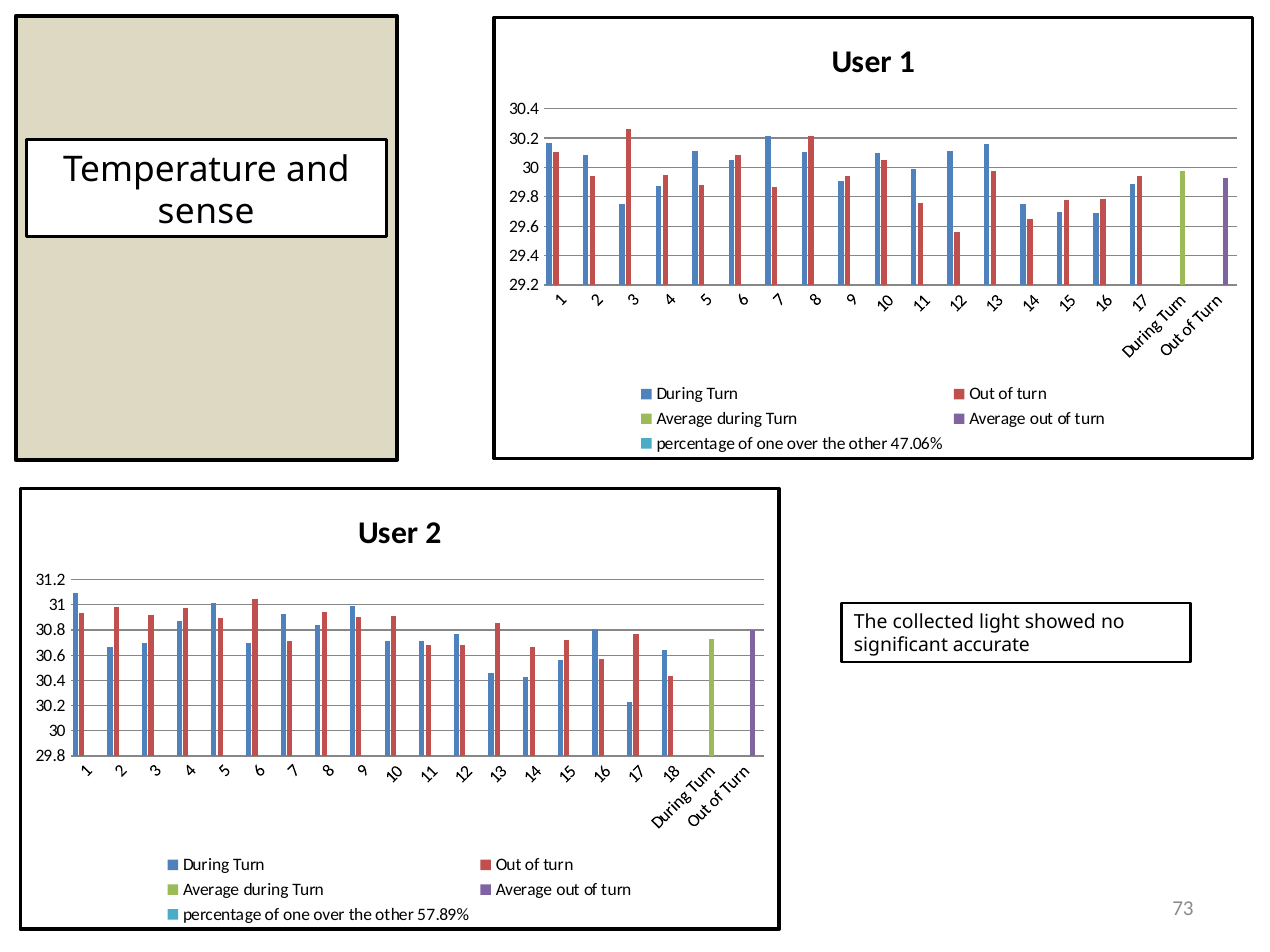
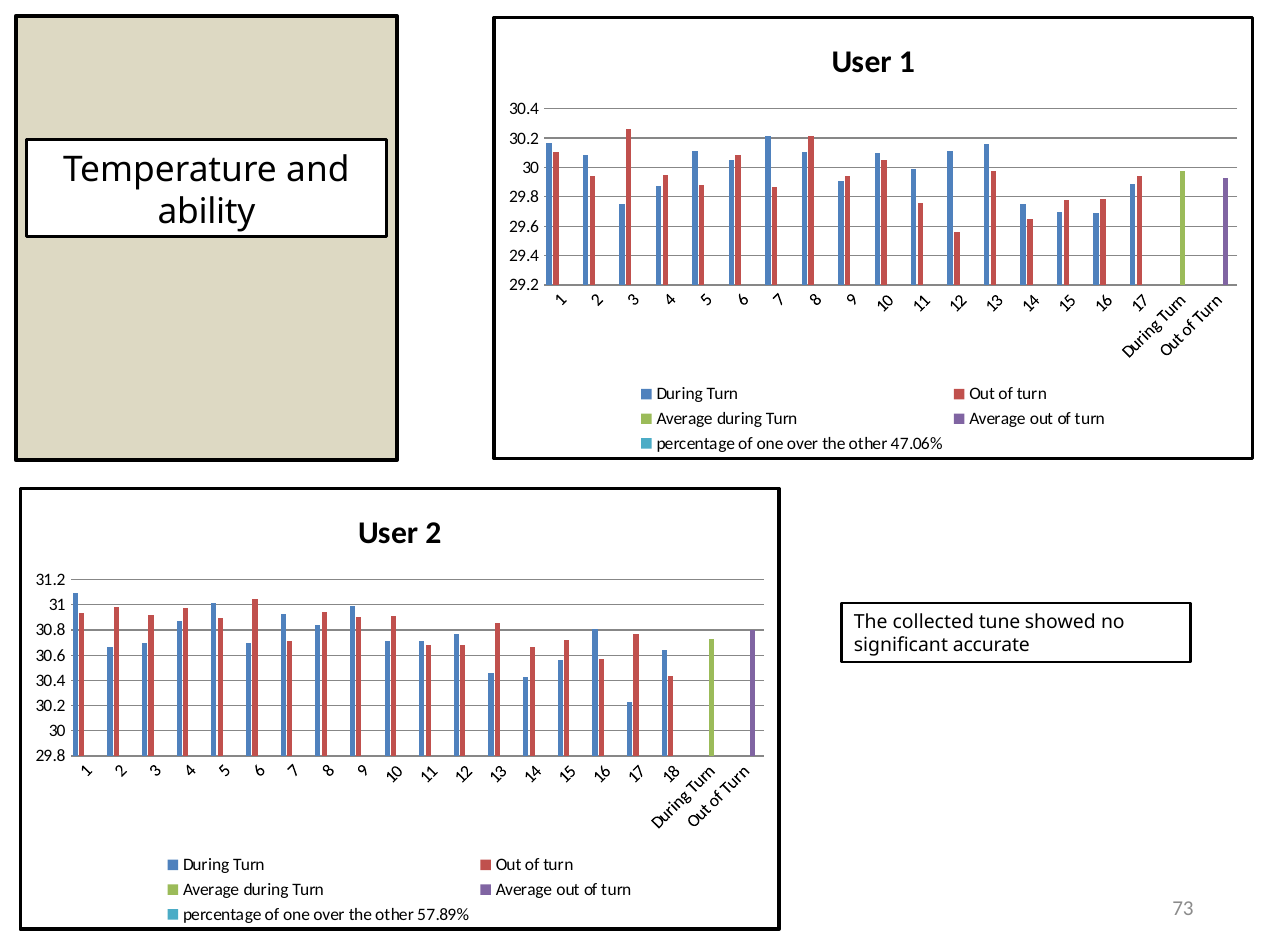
sense: sense -> ability (207, 212)
light: light -> tune (1000, 622)
